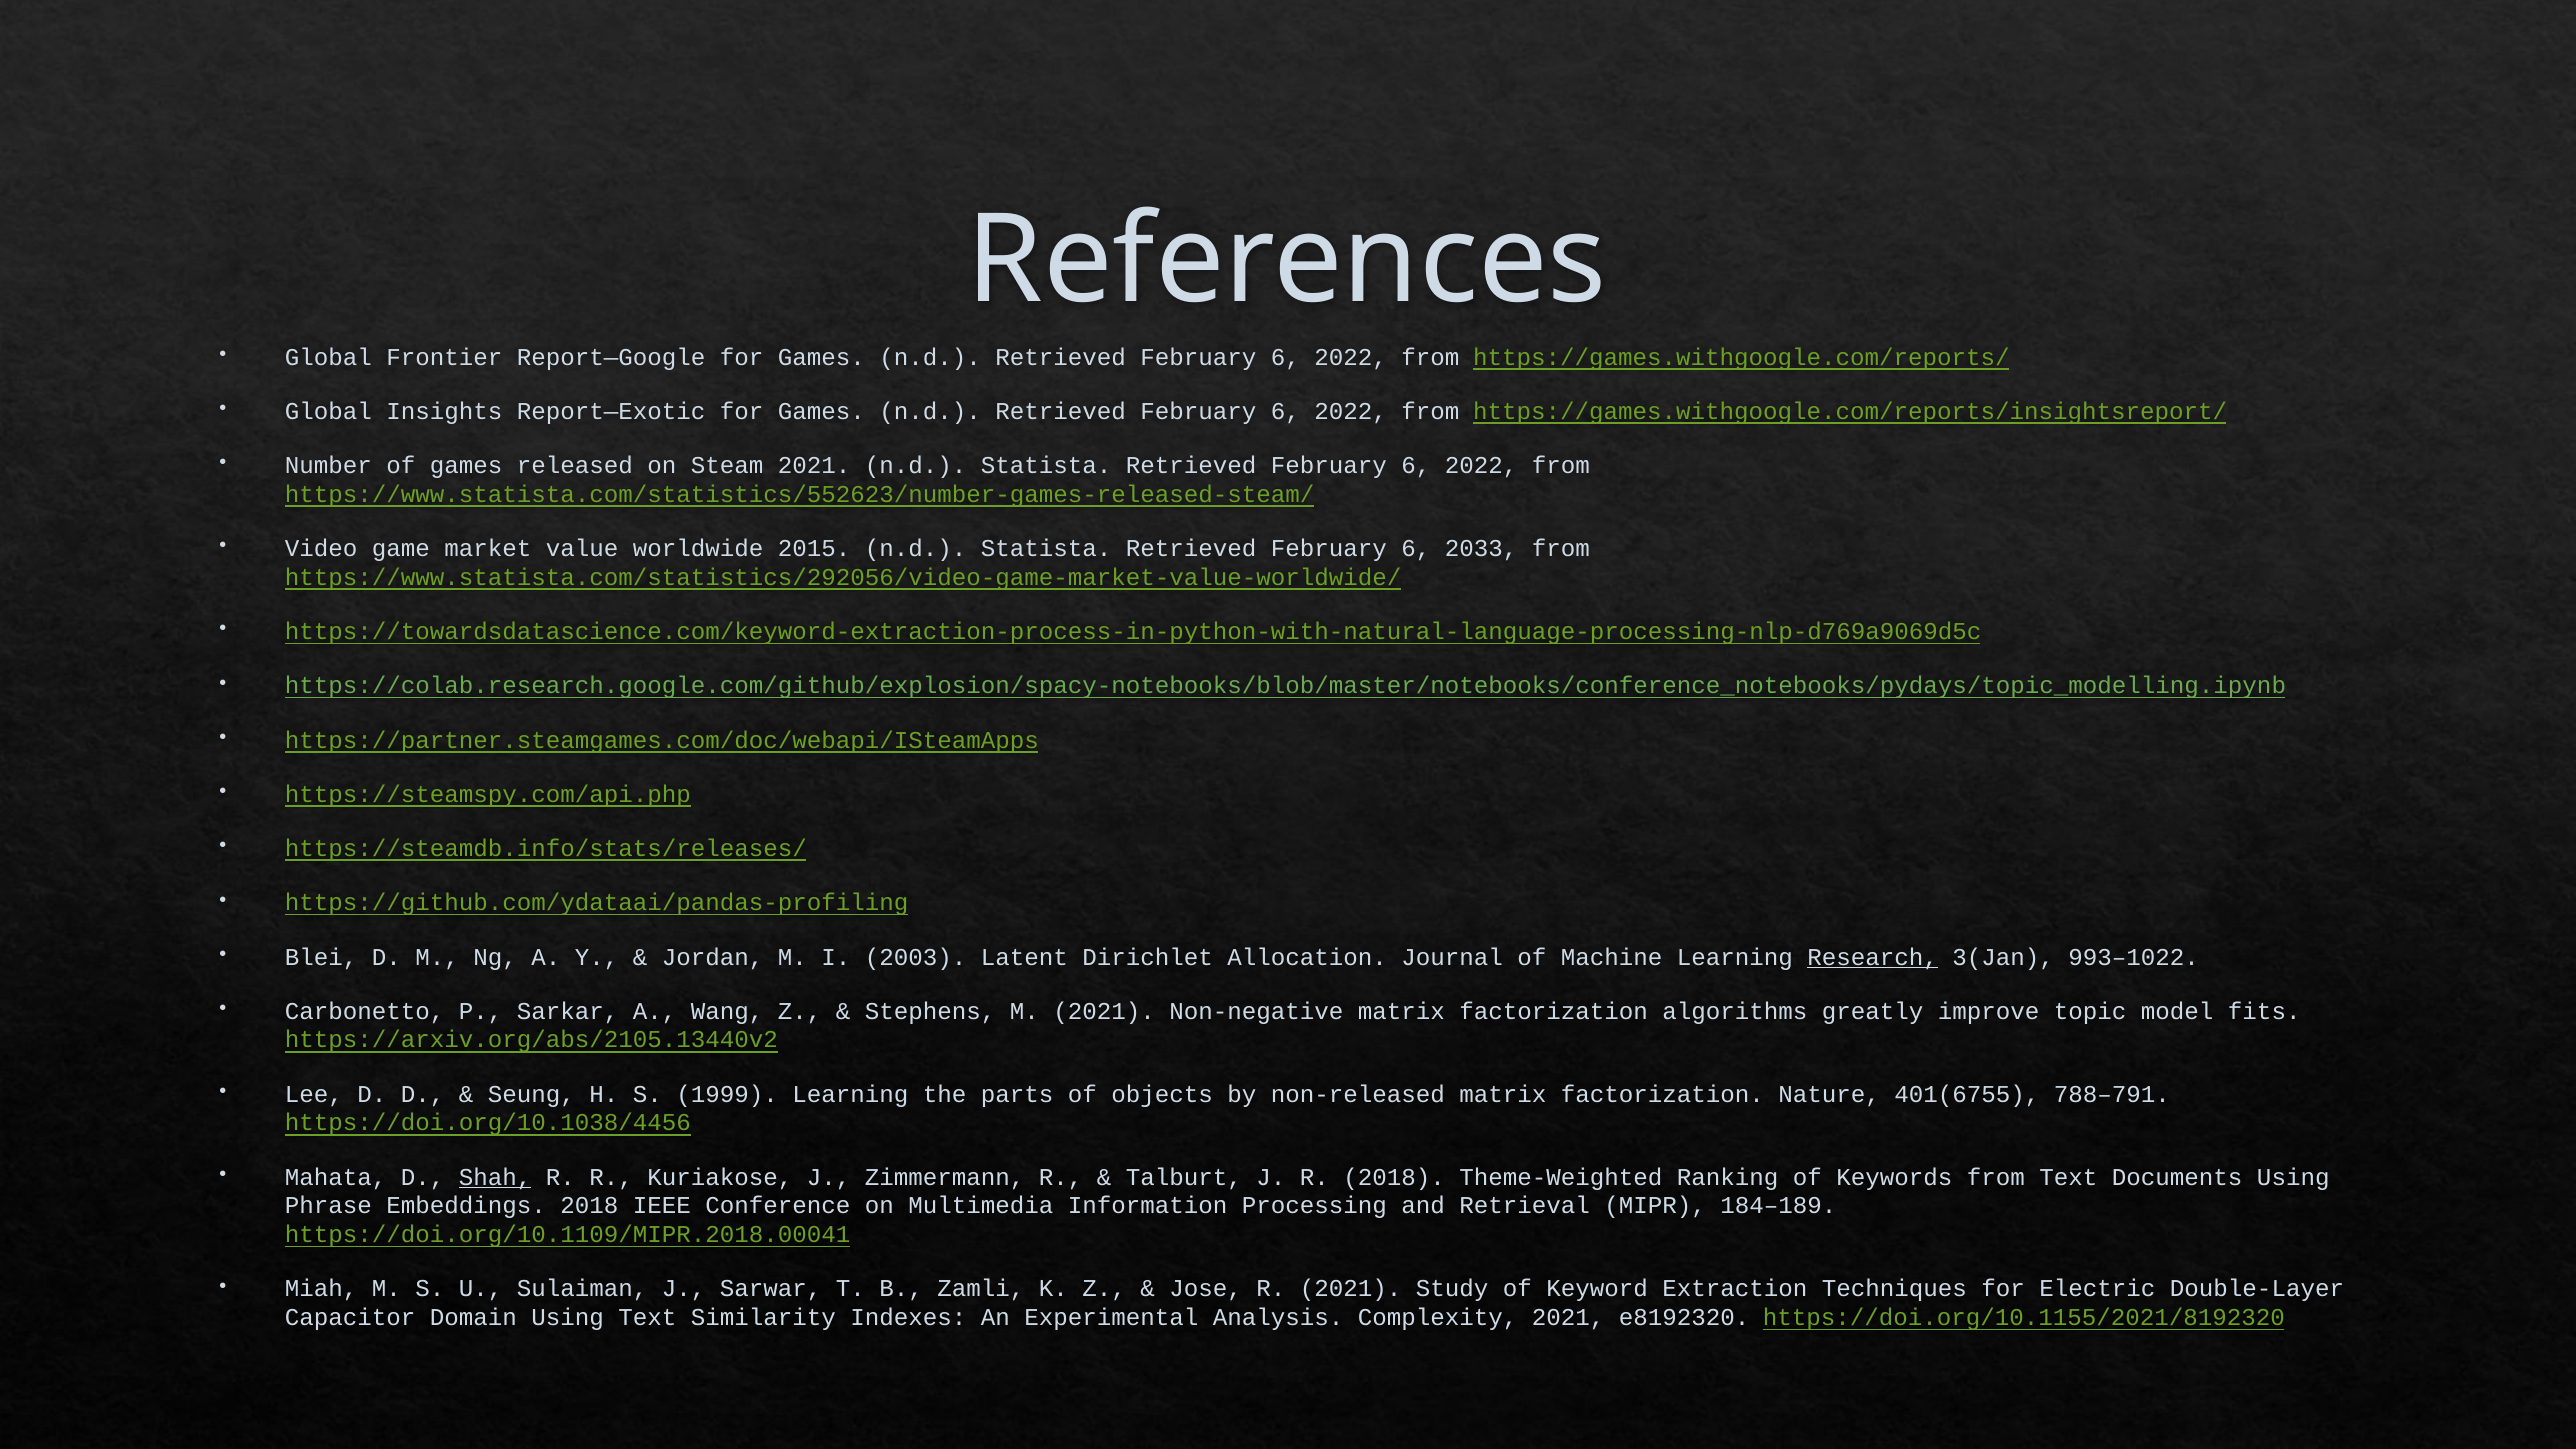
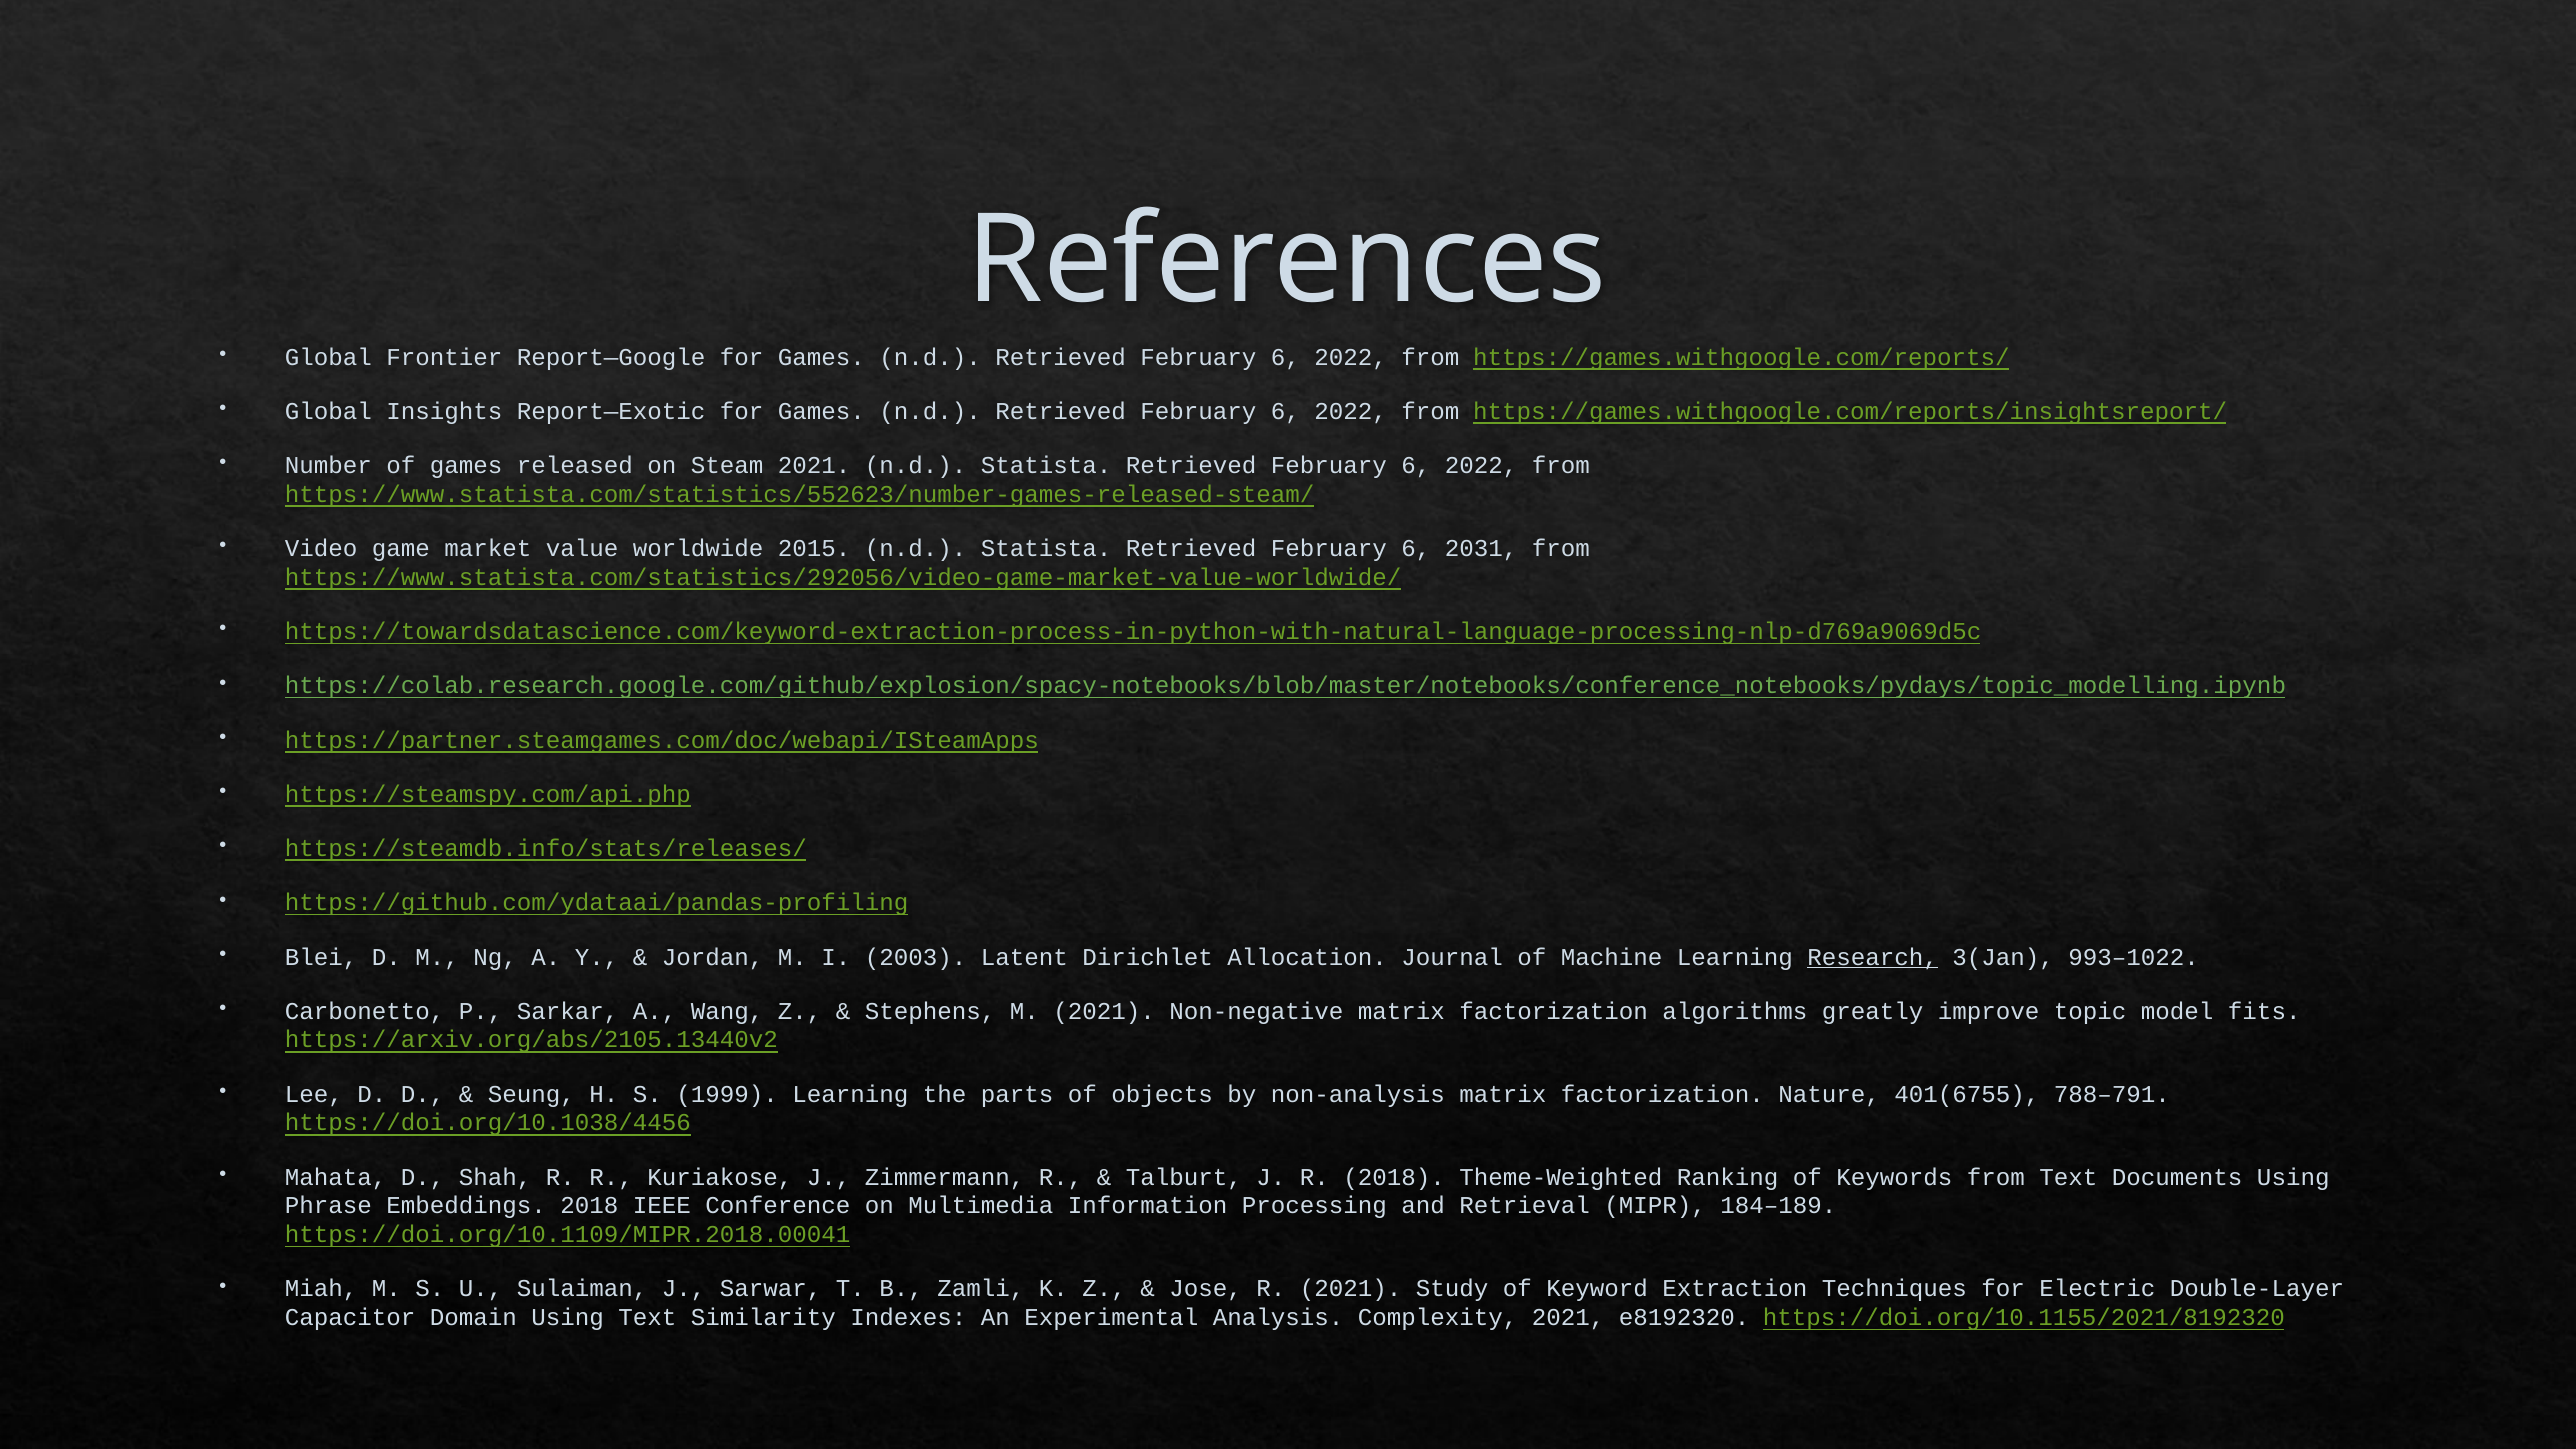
2033: 2033 -> 2031 (1481, 549)
non-released: non-released -> non-analysis (1358, 1094)
Shah underline: present -> none (495, 1177)
